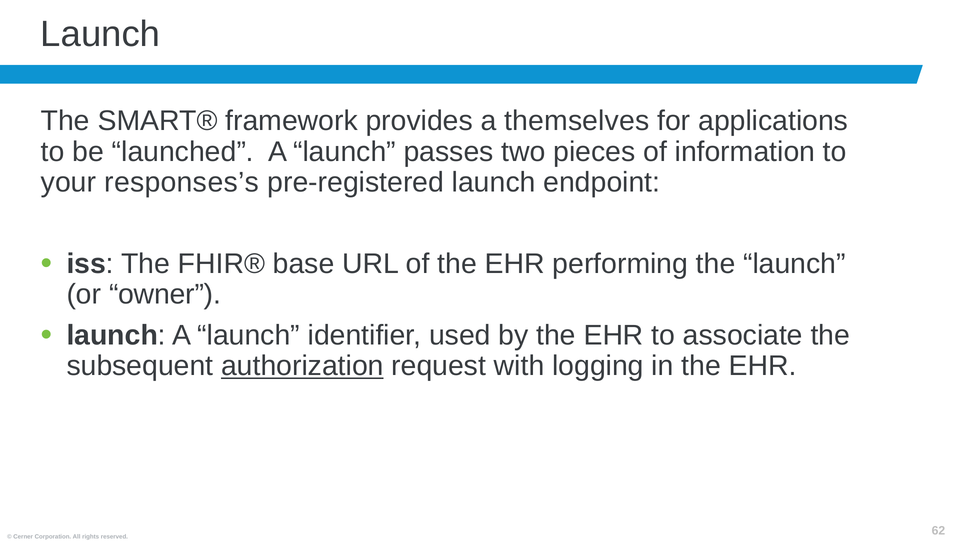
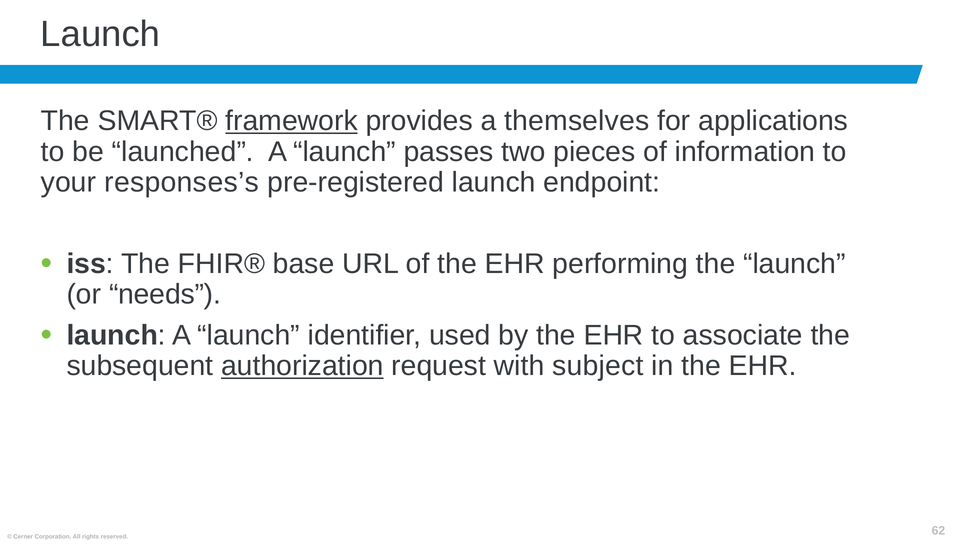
framework underline: none -> present (292, 121)
owner: owner -> needs (165, 295)
logging: logging -> subject (598, 366)
